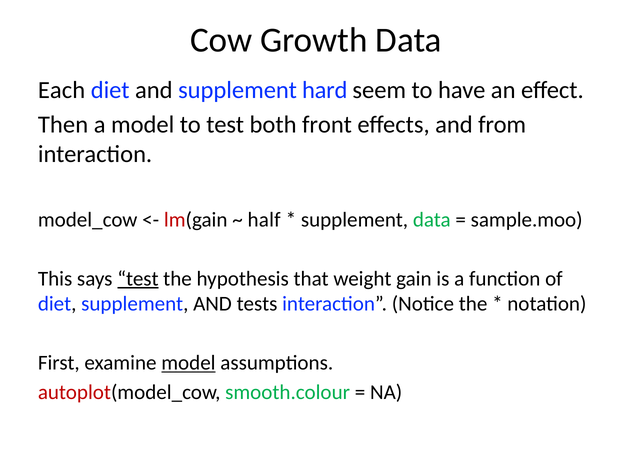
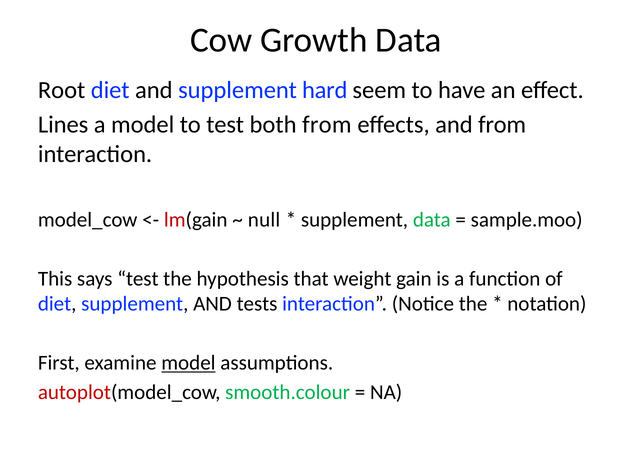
Each: Each -> Root (62, 90)
Then: Then -> Lines (63, 124)
both front: front -> from (327, 124)
half: half -> null (264, 220)
test underline: present -> none (138, 279)
